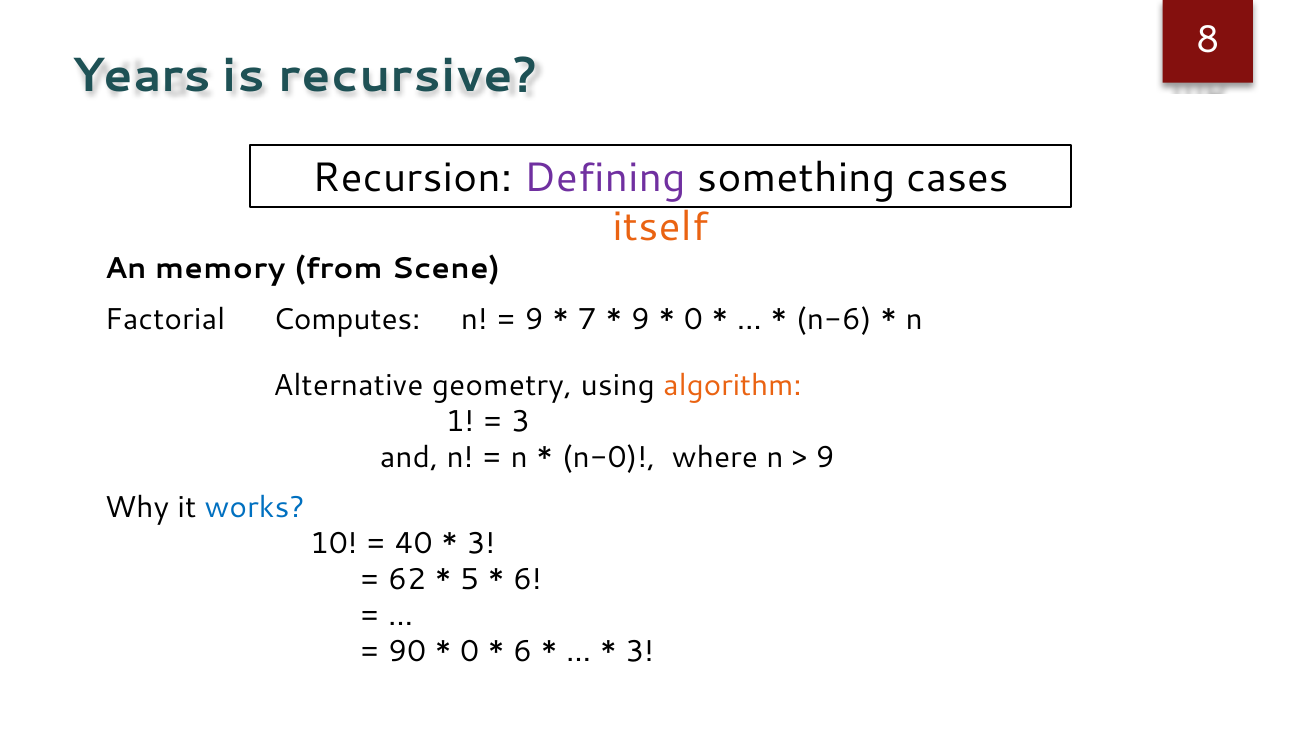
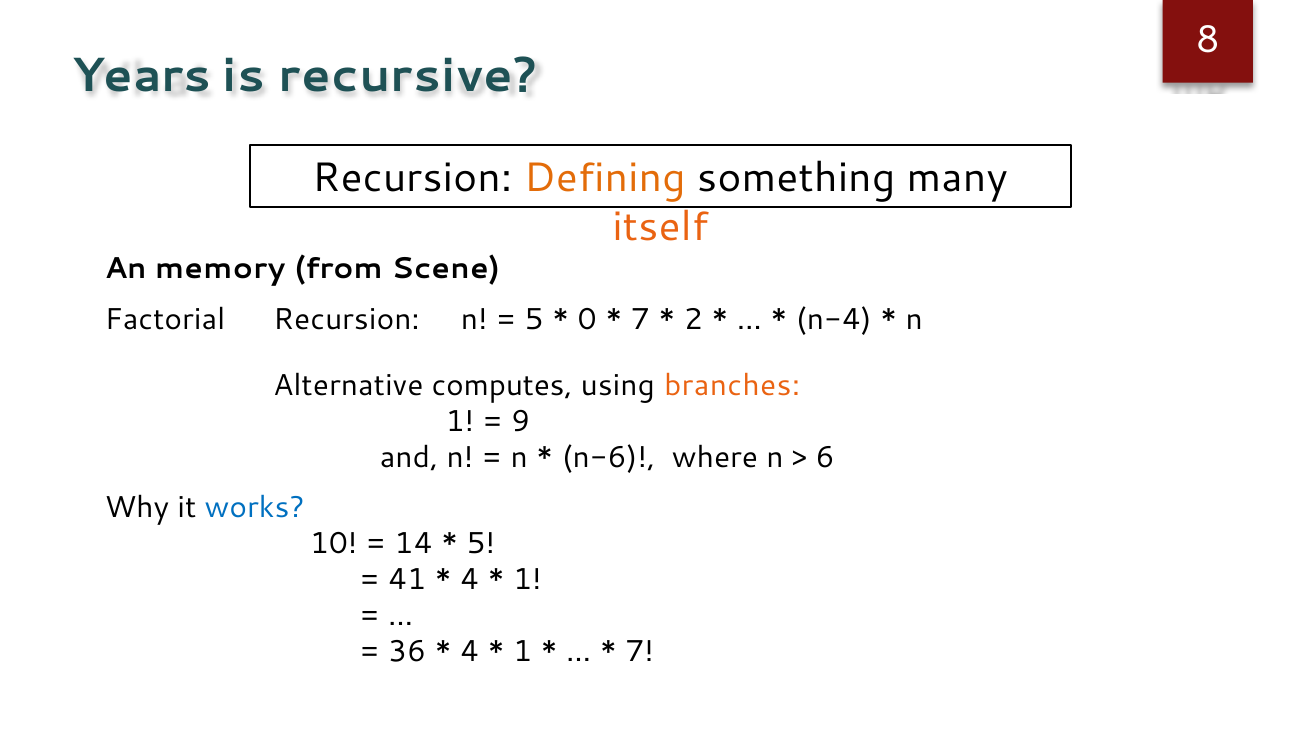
Defining colour: purple -> orange (605, 178)
cases: cases -> many (957, 178)
Factorial Computes: Computes -> Recursion (346, 319)
9: 9 -> 5 (534, 319)
7: 7 -> 0 (587, 319)
9: 9 -> 7 (640, 319)
0: 0 -> 2 (693, 319)
n-6: n-6 -> n-4 (834, 319)
geometry: geometry -> computes (502, 385)
algorithm: algorithm -> branches (732, 385)
3: 3 -> 9 (521, 421)
n-0: n-0 -> n-6 (609, 458)
9: 9 -> 6 (825, 458)
40: 40 -> 14 (414, 543)
3: 3 -> 5 (481, 543)
62: 62 -> 41 (407, 580)
5: 5 -> 4 (470, 580)
6: 6 -> 1 (527, 580)
90: 90 -> 36 (407, 652)
0: 0 -> 4 (470, 652)
6: 6 -> 1 (523, 652)
3: 3 -> 7 (640, 652)
